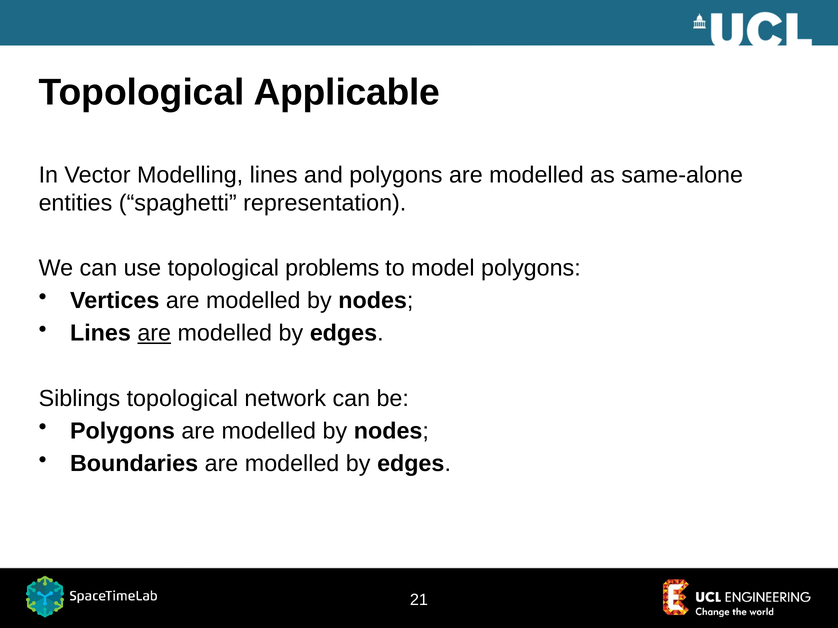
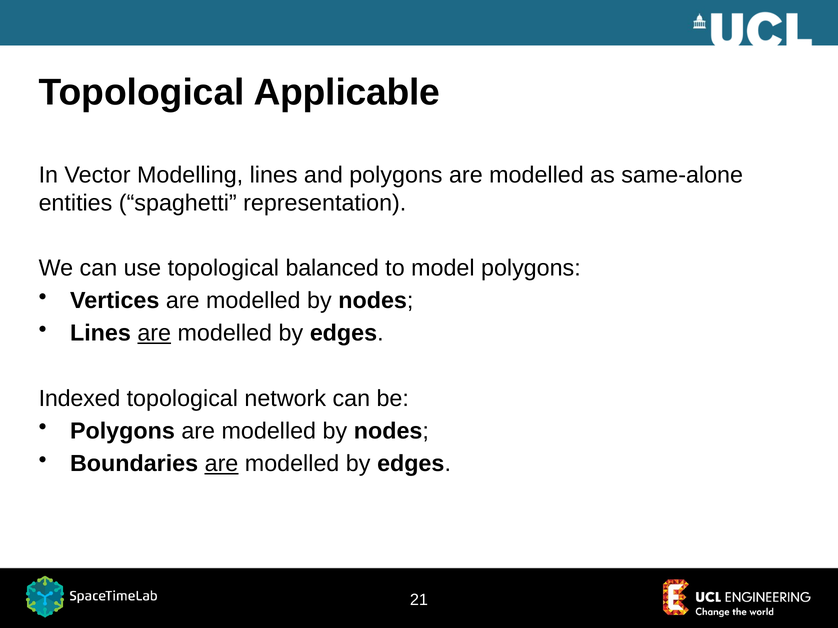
problems: problems -> balanced (332, 268)
Siblings: Siblings -> Indexed (80, 399)
are underline: none -> present (222, 464)
